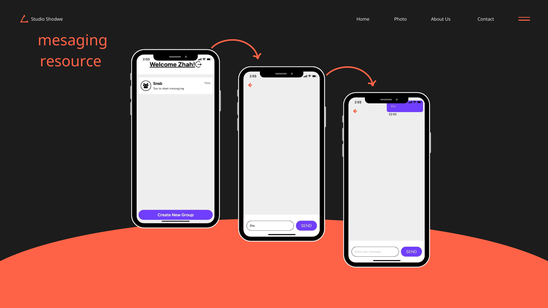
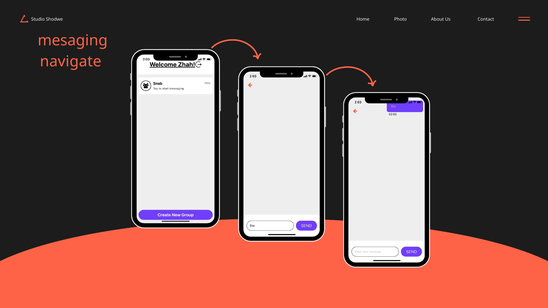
resource: resource -> navigate (71, 62)
